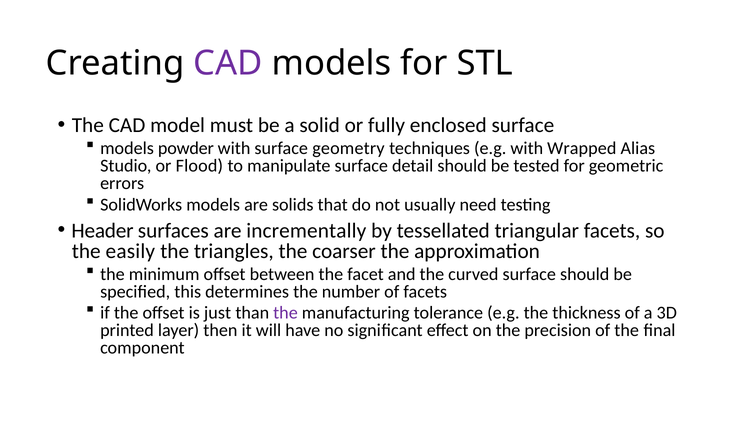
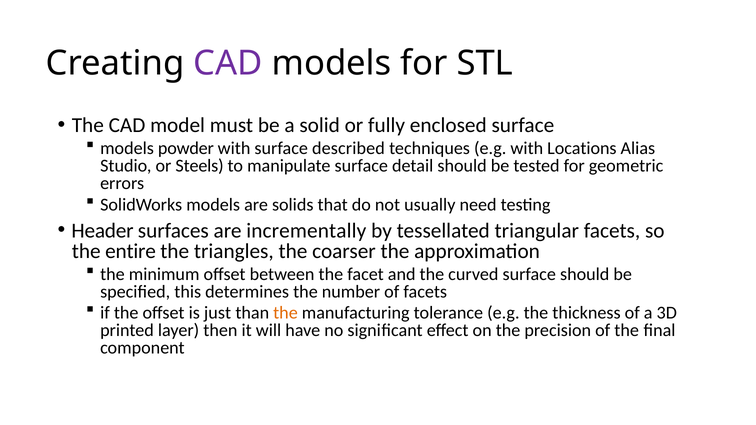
geometry: geometry -> described (348, 148)
Wrapped: Wrapped -> Locations (582, 148)
Flood: Flood -> Steels (200, 166)
easily: easily -> entire (131, 251)
the colour: purple -> orange (285, 313)
